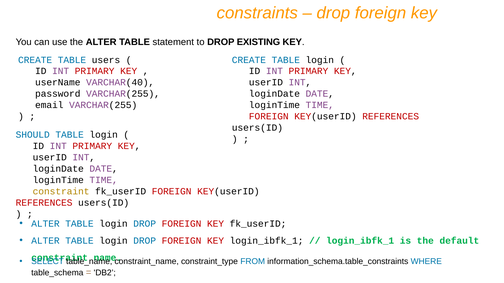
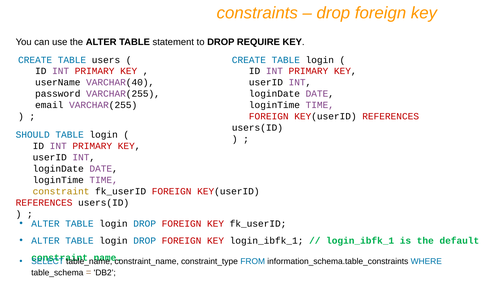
EXISTING: EXISTING -> REQUIRE (258, 42)
